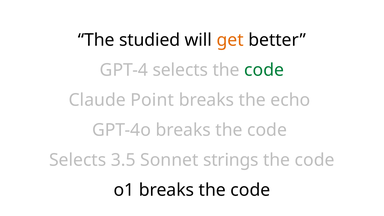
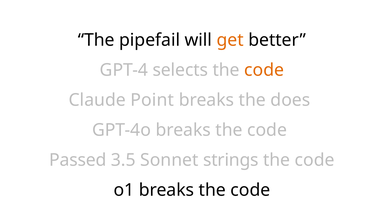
studied: studied -> pipefail (150, 40)
code colour: green -> orange (264, 70)
echo: echo -> does (290, 100)
Selects: Selects -> Passed (78, 160)
